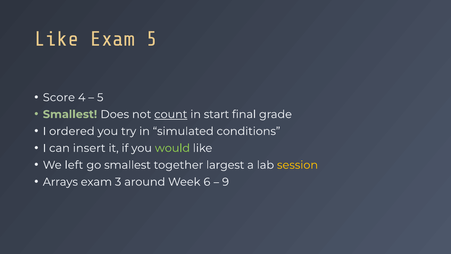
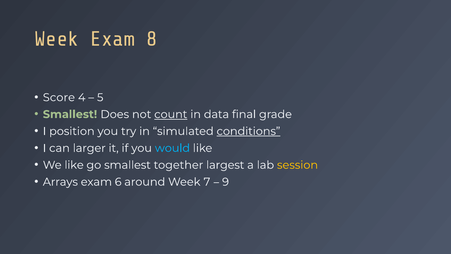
Like: Like -> Week (57, 39)
Exam 5: 5 -> 8 (152, 39)
start: start -> data (216, 114)
ordered: ordered -> position (72, 131)
conditions underline: none -> present (248, 131)
insert: insert -> larger (89, 148)
would colour: light green -> light blue (172, 148)
We left: left -> like (74, 165)
3: 3 -> 6 (118, 182)
6: 6 -> 7 (207, 182)
